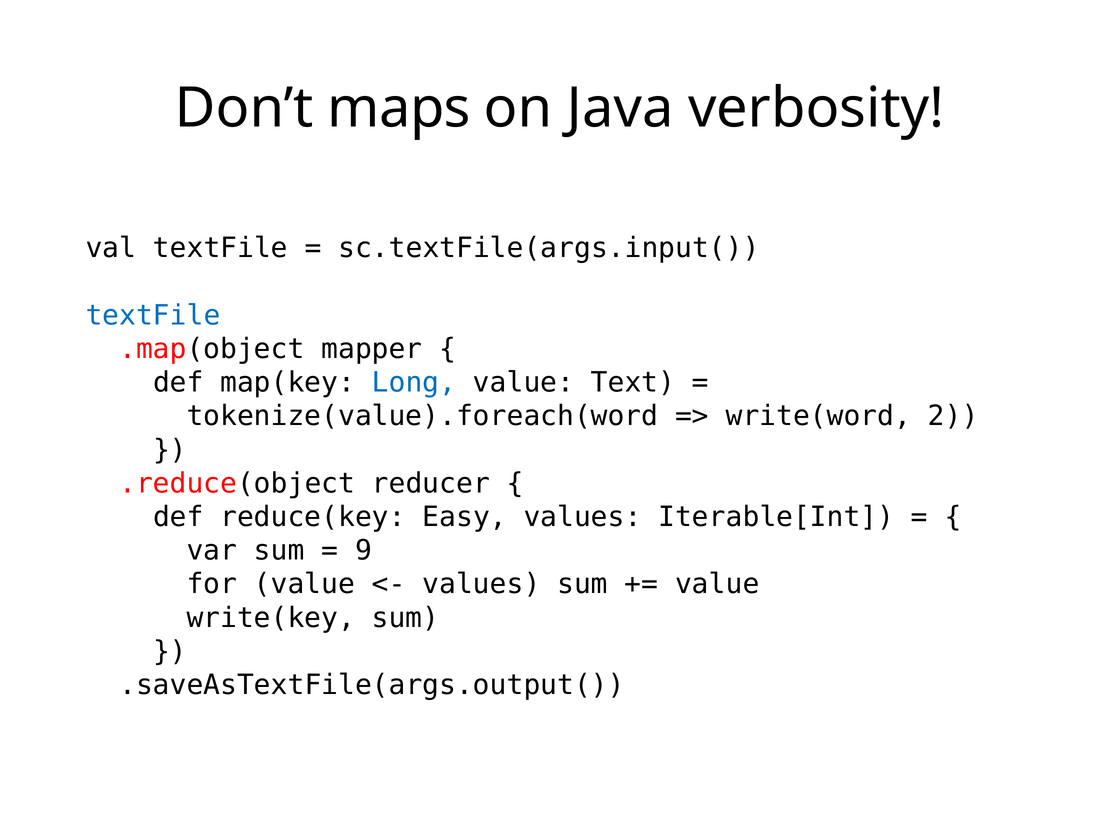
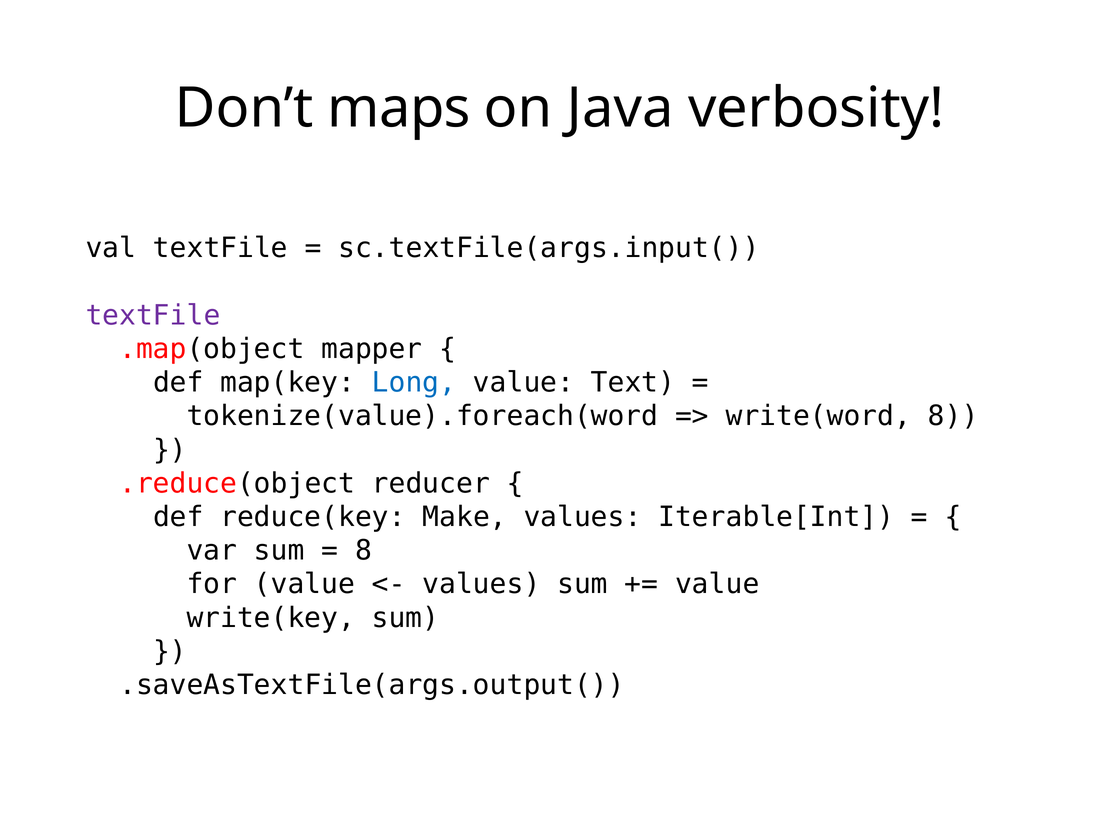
textFile colour: blue -> purple (153, 315)
write(word 2: 2 -> 8 (953, 416)
Easy: Easy -> Make (465, 517)
9: 9 -> 8 (364, 551)
